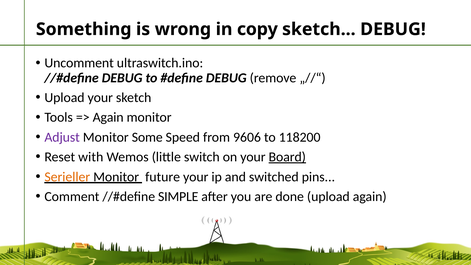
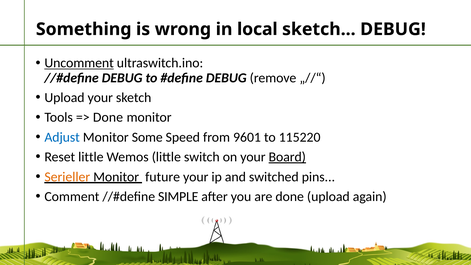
copy: copy -> local (257, 29)
Uncomment underline: none -> present (79, 63)
Again: Again -> Done (108, 117)
Adjust colour: purple -> blue (62, 137)
9606: 9606 -> 9601 (247, 137)
118200: 118200 -> 115220 (300, 137)
Reset with: with -> little (91, 157)
